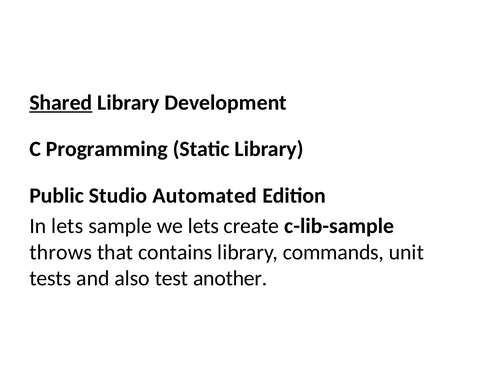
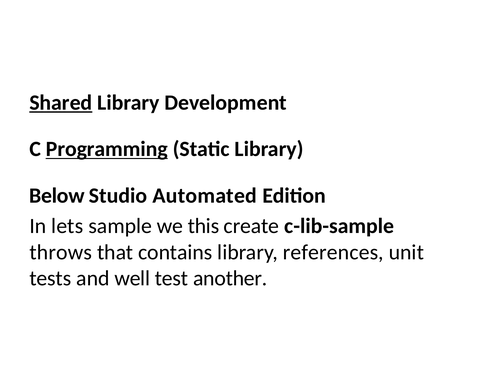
Programming underline: none -> present (107, 149)
Public: Public -> Below (57, 196)
we lets: lets -> this (203, 226)
commands: commands -> references (333, 253)
also: also -> well (132, 279)
